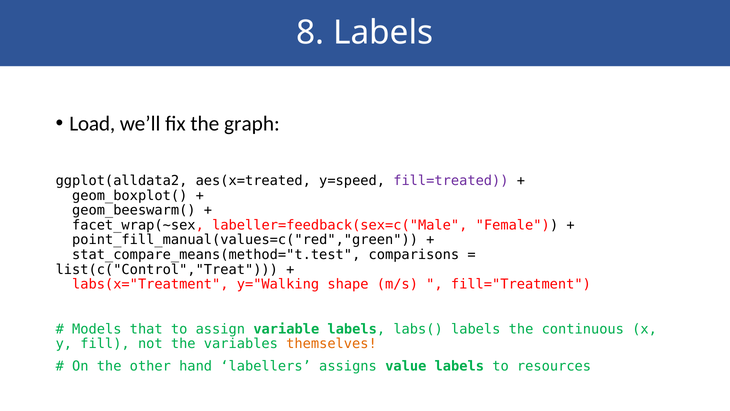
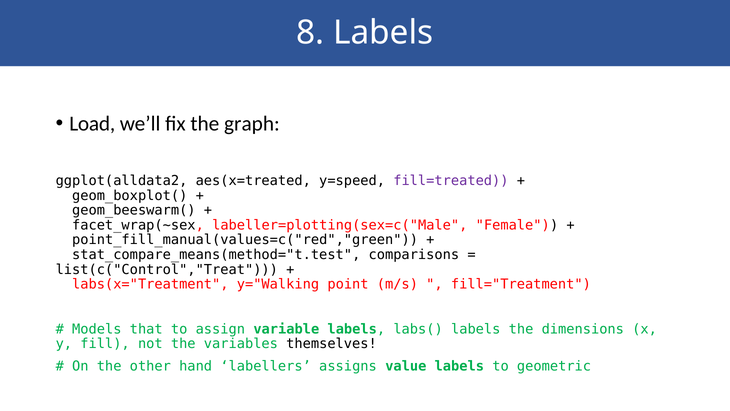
labeller=feedback(sex=c("Male: labeller=feedback(sex=c("Male -> labeller=plotting(sex=c("Male (340, 225)
shape: shape -> point (348, 284)
continuous: continuous -> dimensions (583, 329)
themselves colour: orange -> black (332, 344)
resources: resources -> geometric (554, 366)
